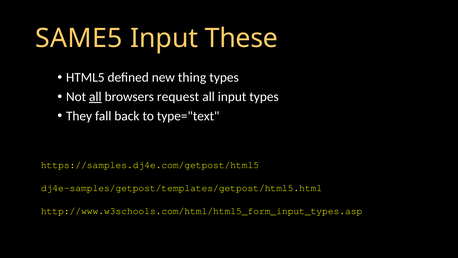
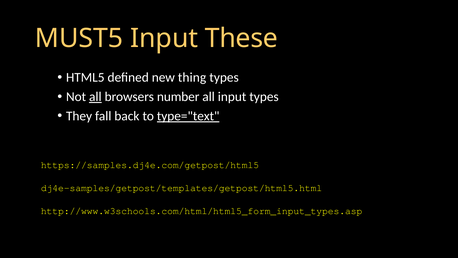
SAME5: SAME5 -> MUST5 (79, 38)
request: request -> number (178, 97)
type="text underline: none -> present (188, 116)
